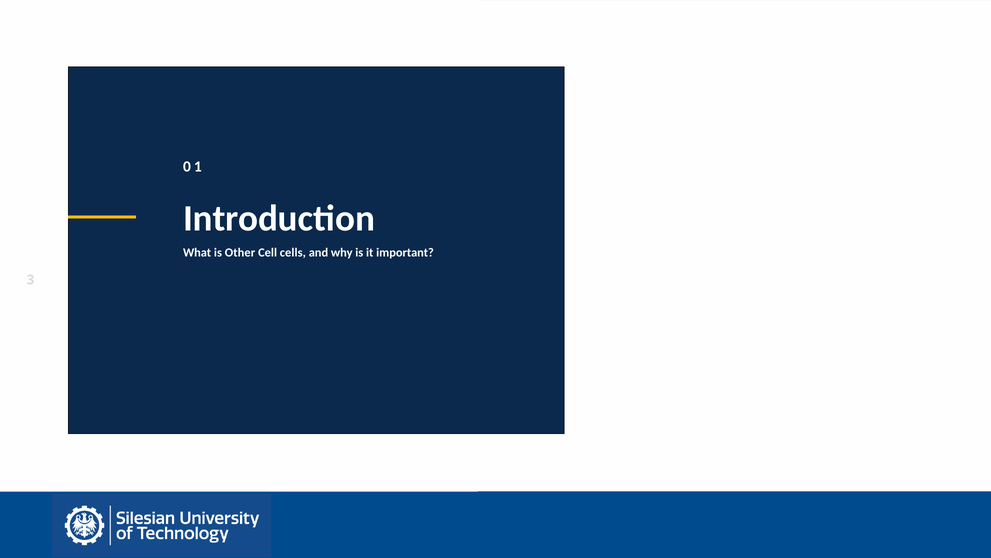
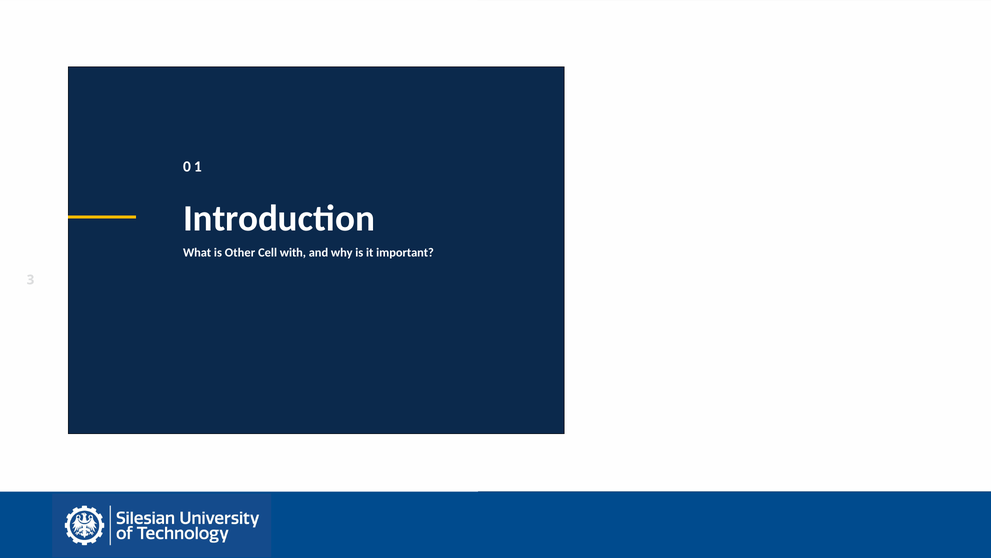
cells: cells -> with (293, 252)
